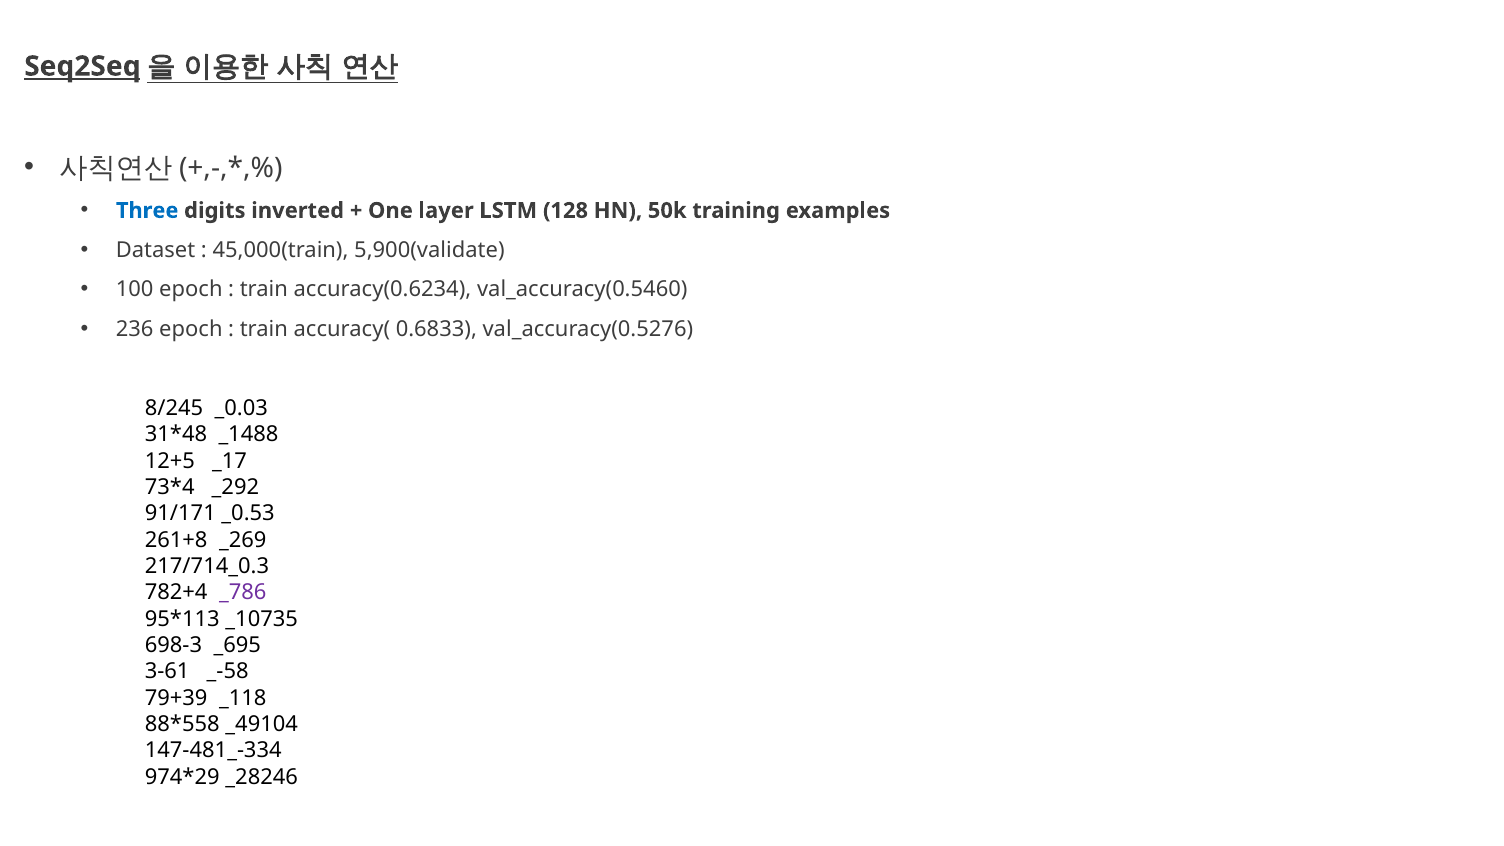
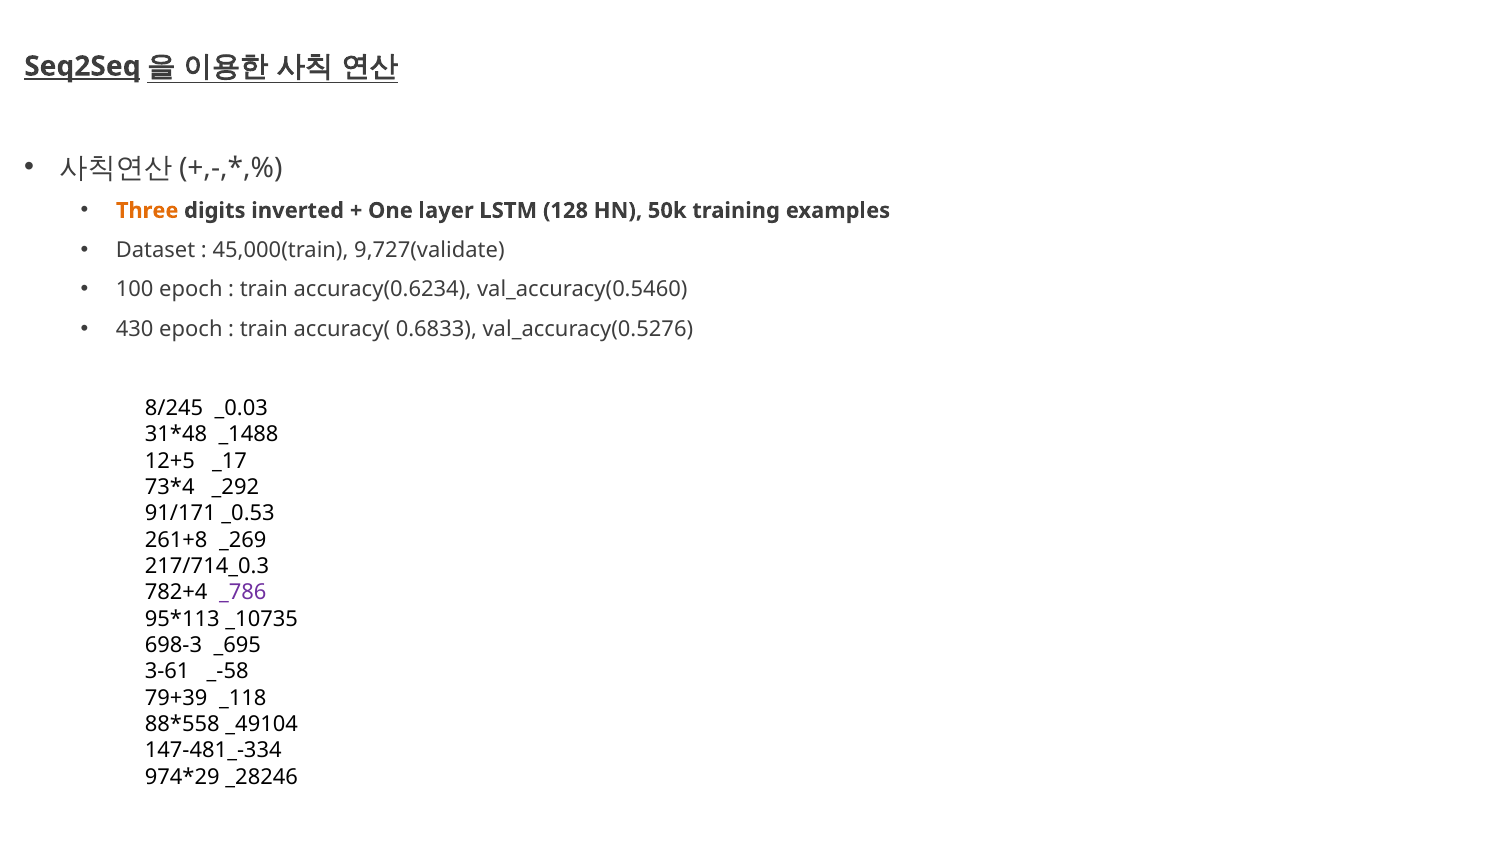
Three colour: blue -> orange (147, 211)
5,900(validate: 5,900(validate -> 9,727(validate (429, 250)
236: 236 -> 430 (135, 329)
